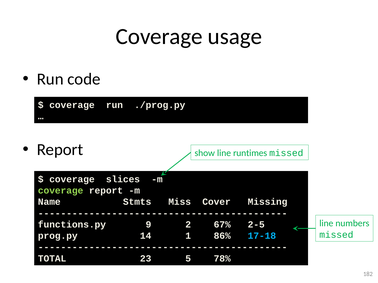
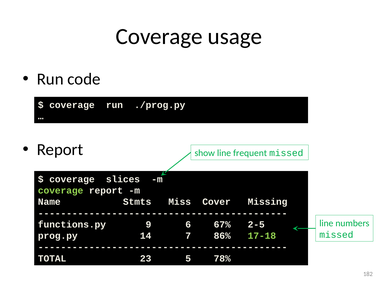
runtimes: runtimes -> frequent (250, 153)
2: 2 -> 6 (188, 225)
1: 1 -> 7 (188, 236)
17-18 colour: light blue -> light green (262, 236)
